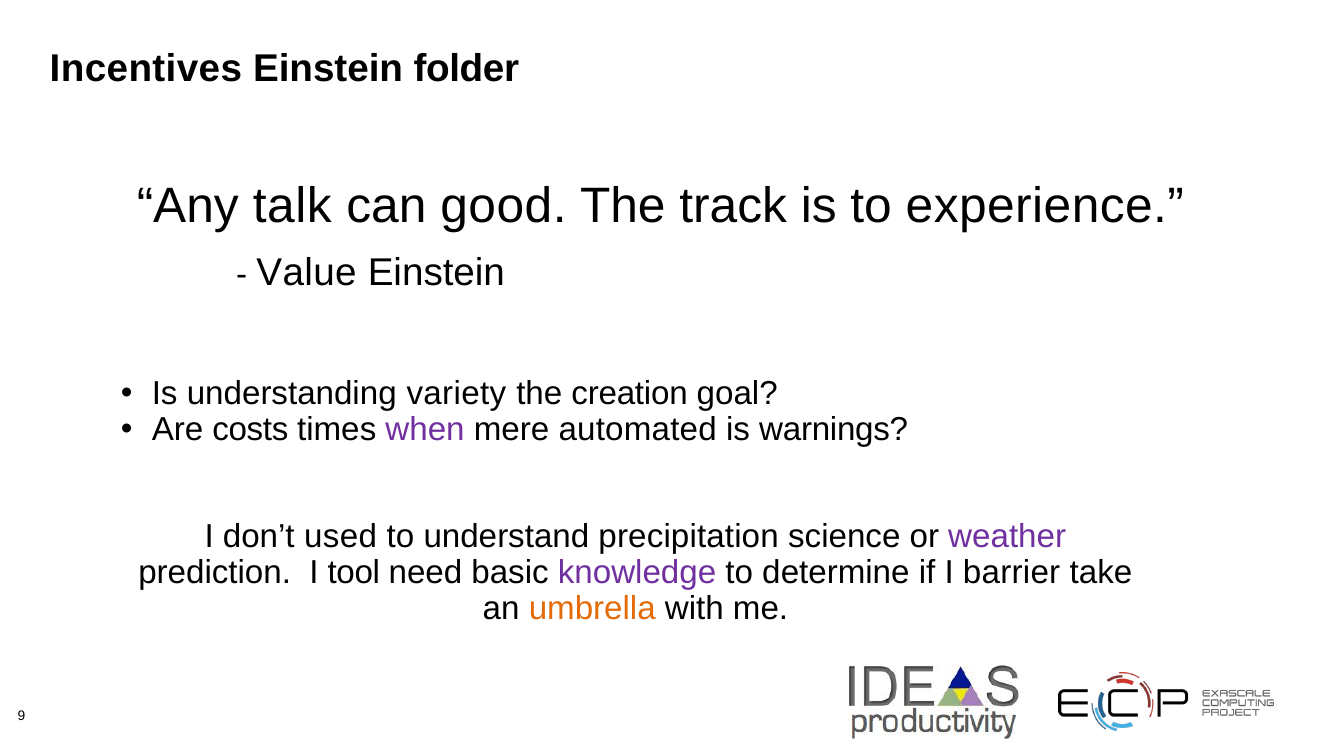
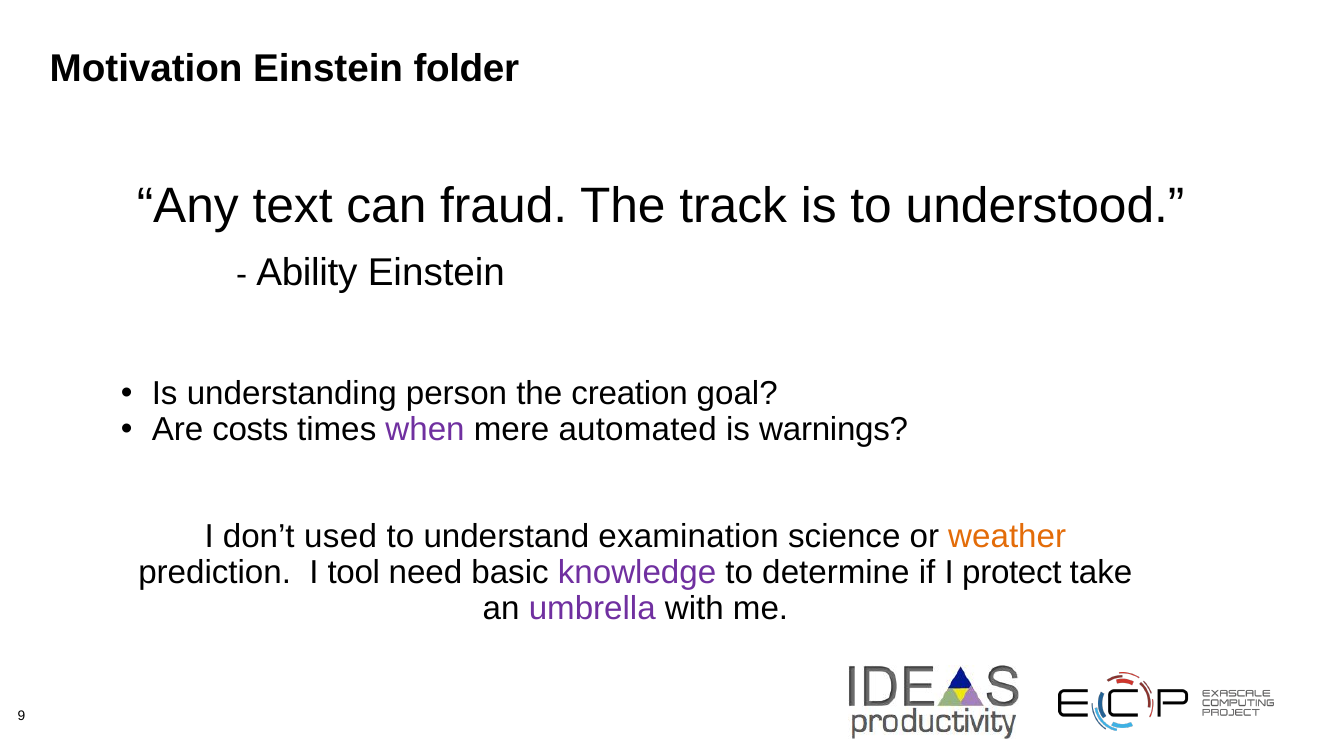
Incentives: Incentives -> Motivation (146, 68)
talk: talk -> text (293, 206)
good: good -> fraud (504, 206)
experience: experience -> understood (1045, 206)
Value: Value -> Ability (307, 273)
variety: variety -> person (457, 394)
precipitation: precipitation -> examination (689, 537)
weather colour: purple -> orange (1007, 537)
barrier: barrier -> protect (1012, 572)
umbrella colour: orange -> purple (592, 608)
